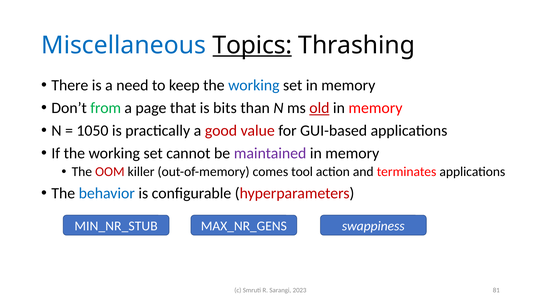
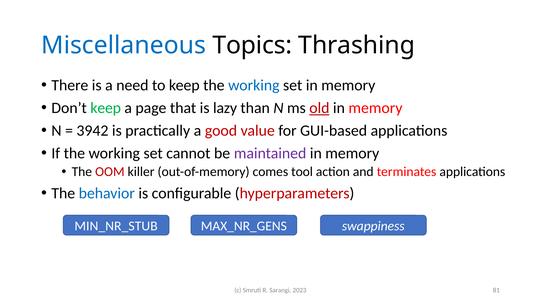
Topics underline: present -> none (252, 45)
Don’t from: from -> keep (106, 108)
bits: bits -> lazy (225, 108)
1050: 1050 -> 3942 (92, 131)
